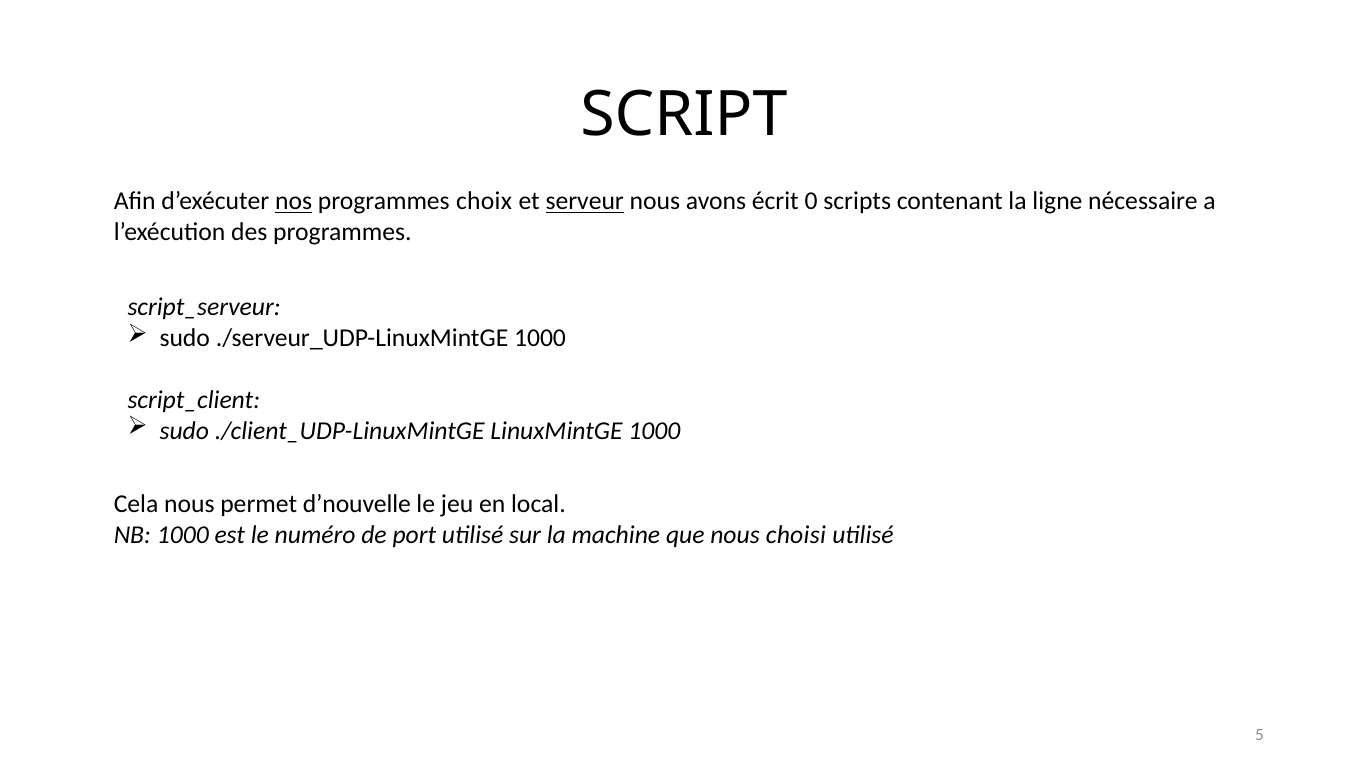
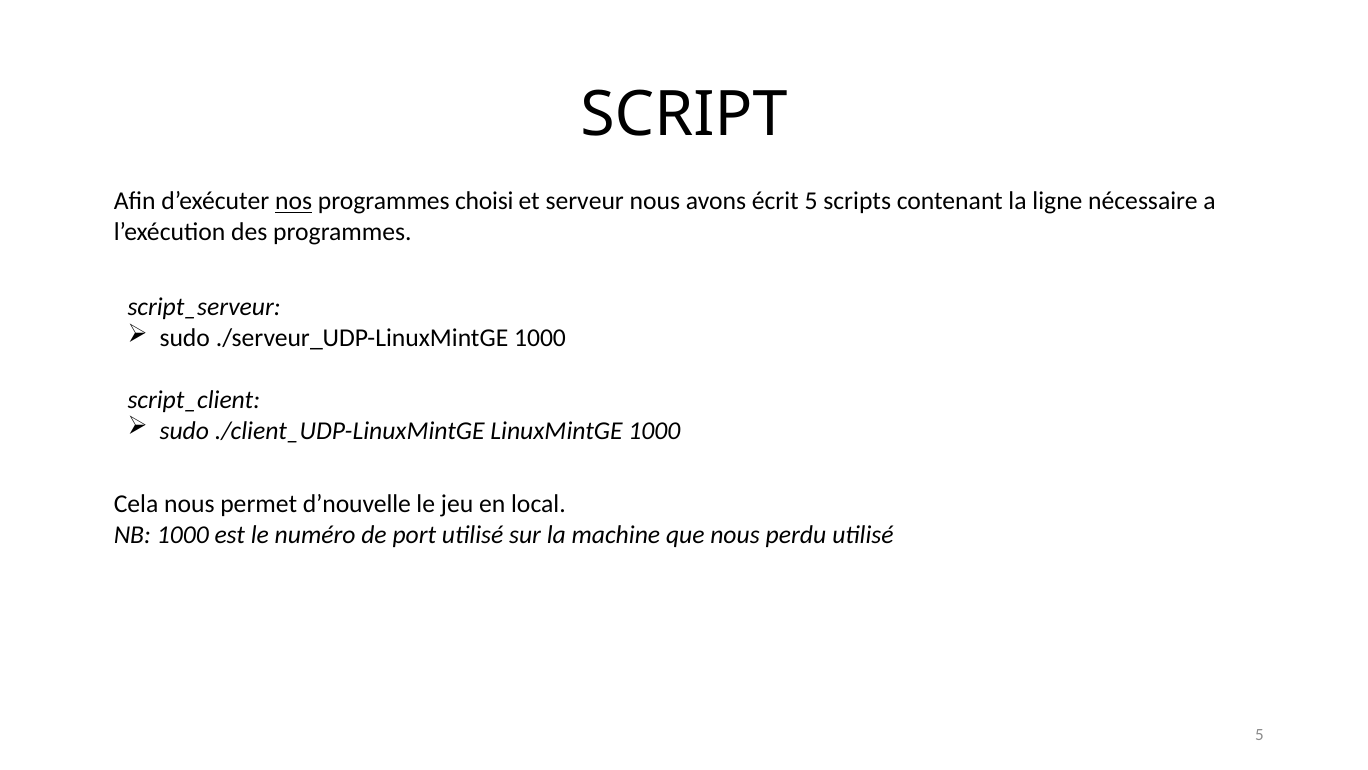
choix: choix -> choisi (484, 201)
serveur underline: present -> none (585, 201)
écrit 0: 0 -> 5 (811, 201)
choisi: choisi -> perdu (796, 535)
